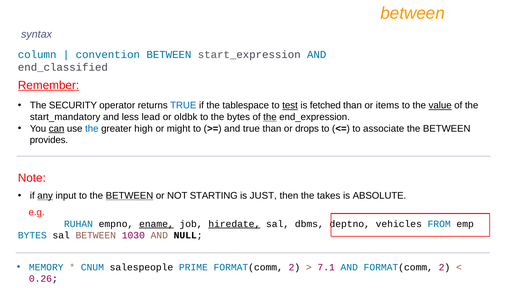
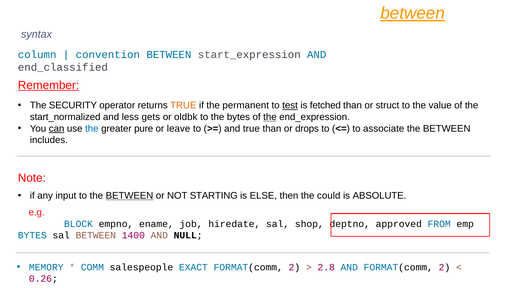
between underline: none -> present (413, 13)
TRUE colour: blue -> orange (183, 106)
tablespace: tablespace -> permanent (246, 106)
items: items -> struct (388, 106)
value underline: present -> none (440, 106)
start_mandatory: start_mandatory -> start_normalized (65, 117)
lead: lead -> gets (151, 117)
high: high -> pure (144, 129)
might: might -> leave (179, 129)
provides: provides -> includes (49, 140)
any underline: present -> none (45, 196)
JUST: JUST -> ELSE (263, 196)
takes: takes -> could (329, 196)
RUHAN: RUHAN -> BLOCK (78, 224)
ename underline: present -> none (156, 224)
hiredate underline: present -> none (234, 224)
dbms: dbms -> shop (309, 224)
vehicles: vehicles -> approved (399, 224)
1030: 1030 -> 1400 (133, 236)
CNUM: CNUM -> COMM (92, 268)
PRIME: PRIME -> EXACT (193, 268)
7.1: 7.1 -> 2.8 (326, 268)
